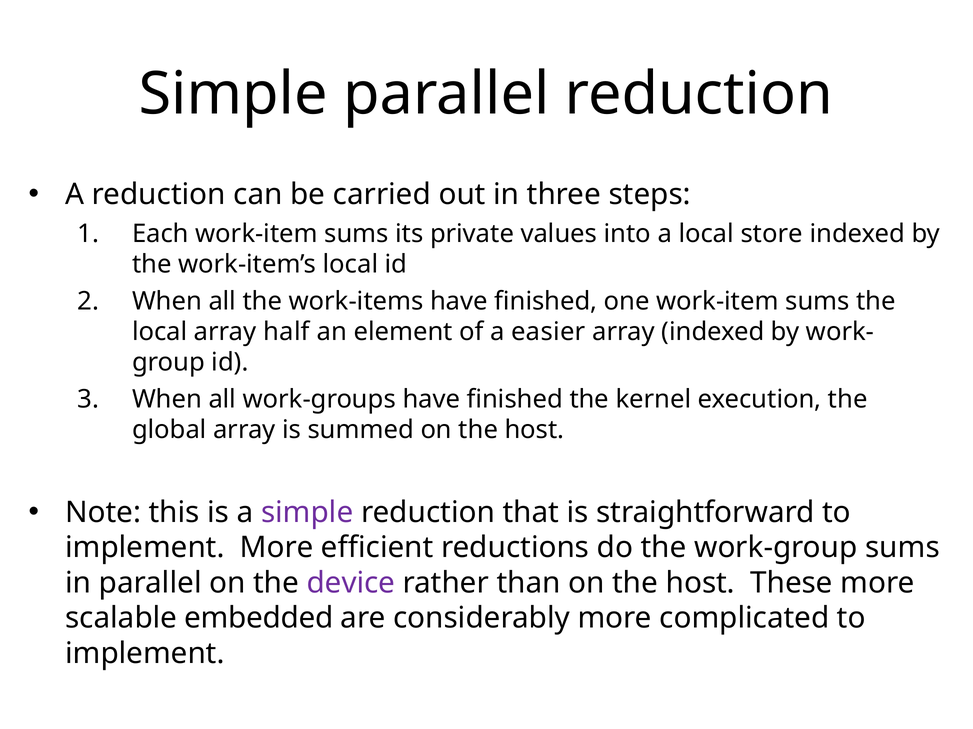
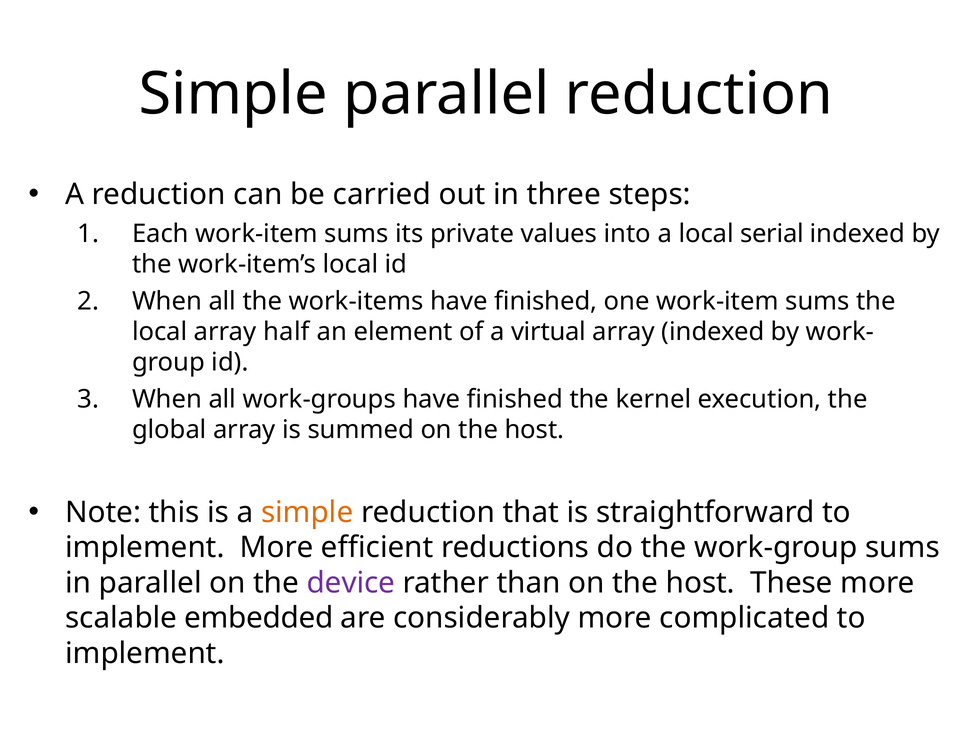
store: store -> serial (772, 234)
easier: easier -> virtual (549, 332)
simple colour: purple -> orange (307, 513)
